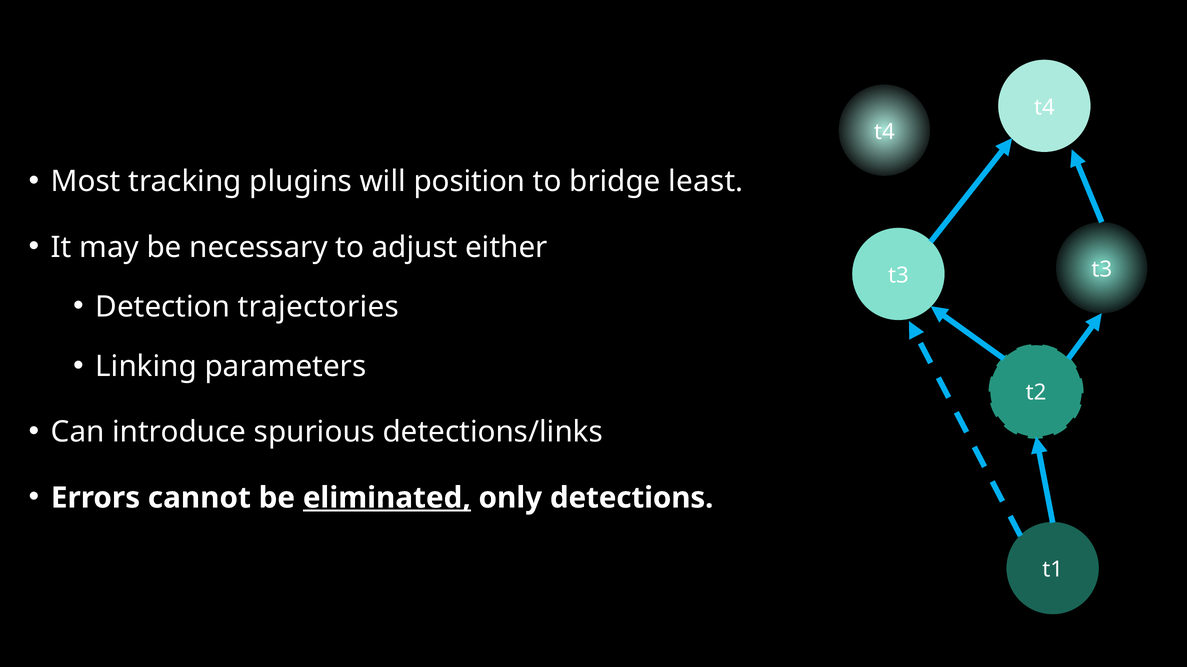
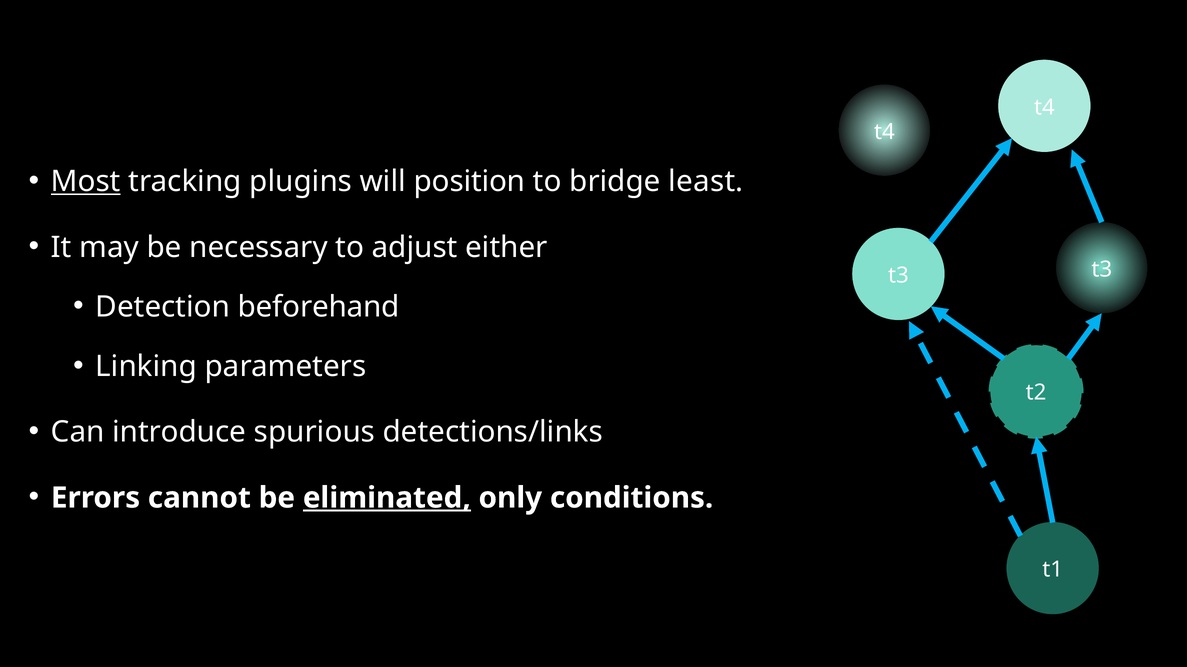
Most underline: none -> present (86, 182)
trajectories: trajectories -> beforehand (319, 307)
detections: detections -> conditions (632, 498)
